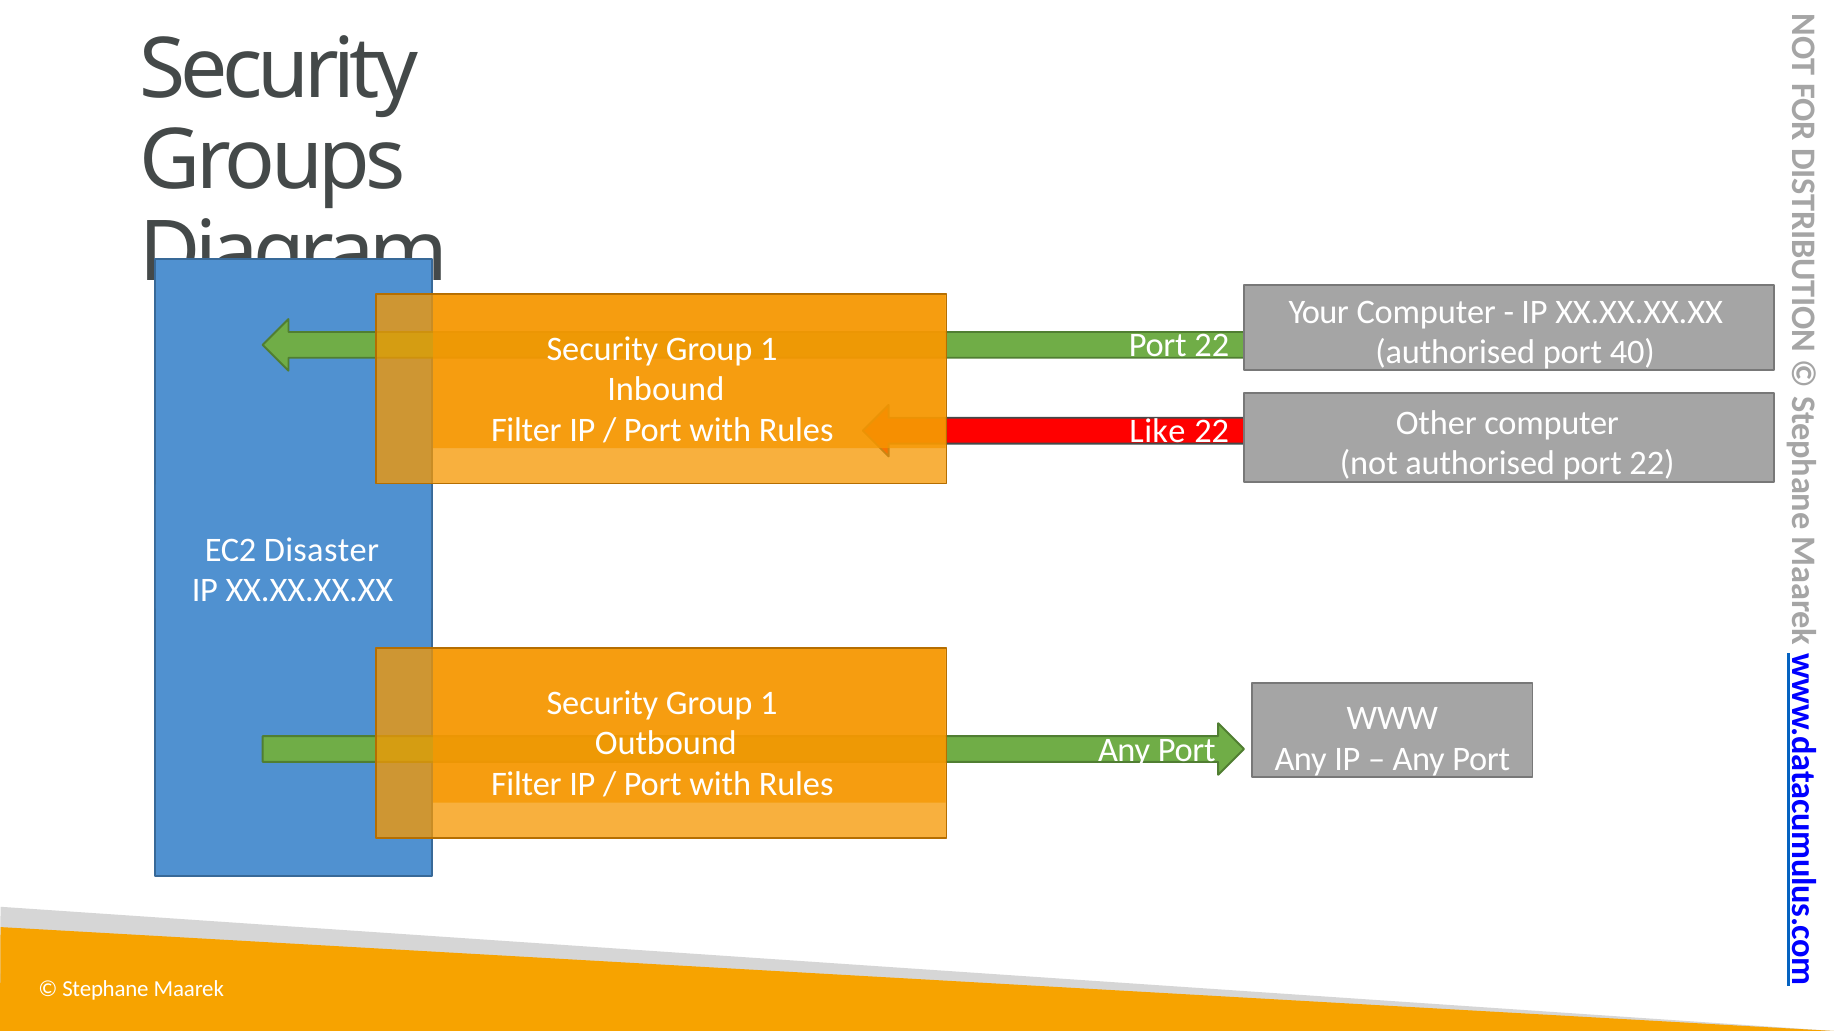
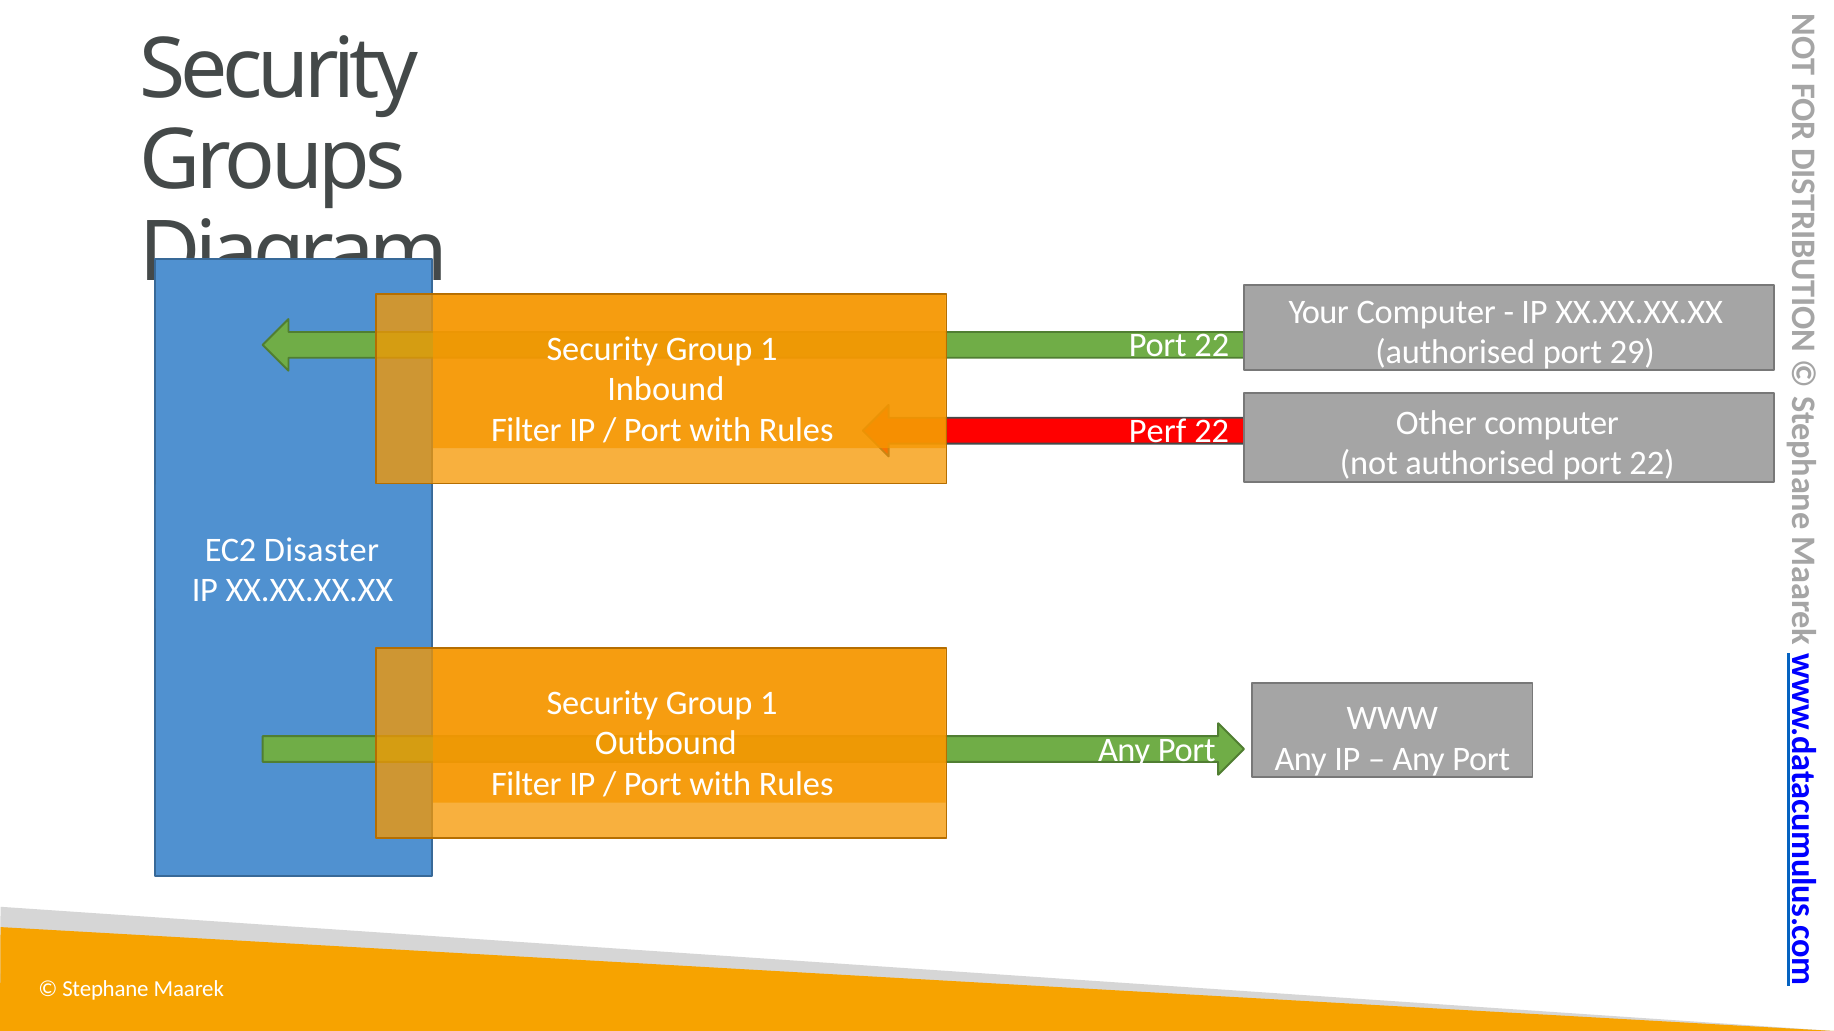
40: 40 -> 29 (1632, 352)
Like: Like -> Perf (1158, 432)
